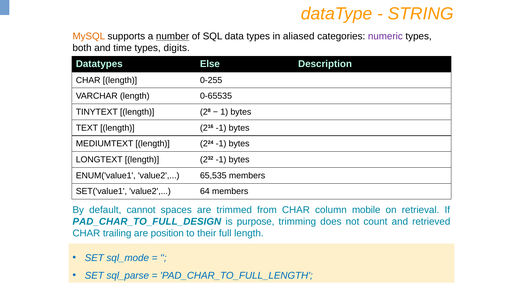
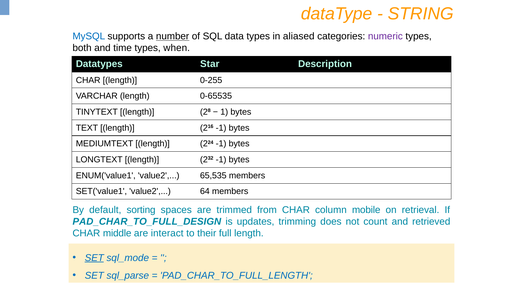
MySQL colour: orange -> blue (89, 36)
digits: digits -> when (177, 48)
Else: Else -> Star (210, 64)
cannot: cannot -> sorting (141, 210)
purpose: purpose -> updates (256, 222)
trailing: trailing -> middle (117, 233)
position: position -> interact (167, 233)
SET underline: none -> present (94, 258)
